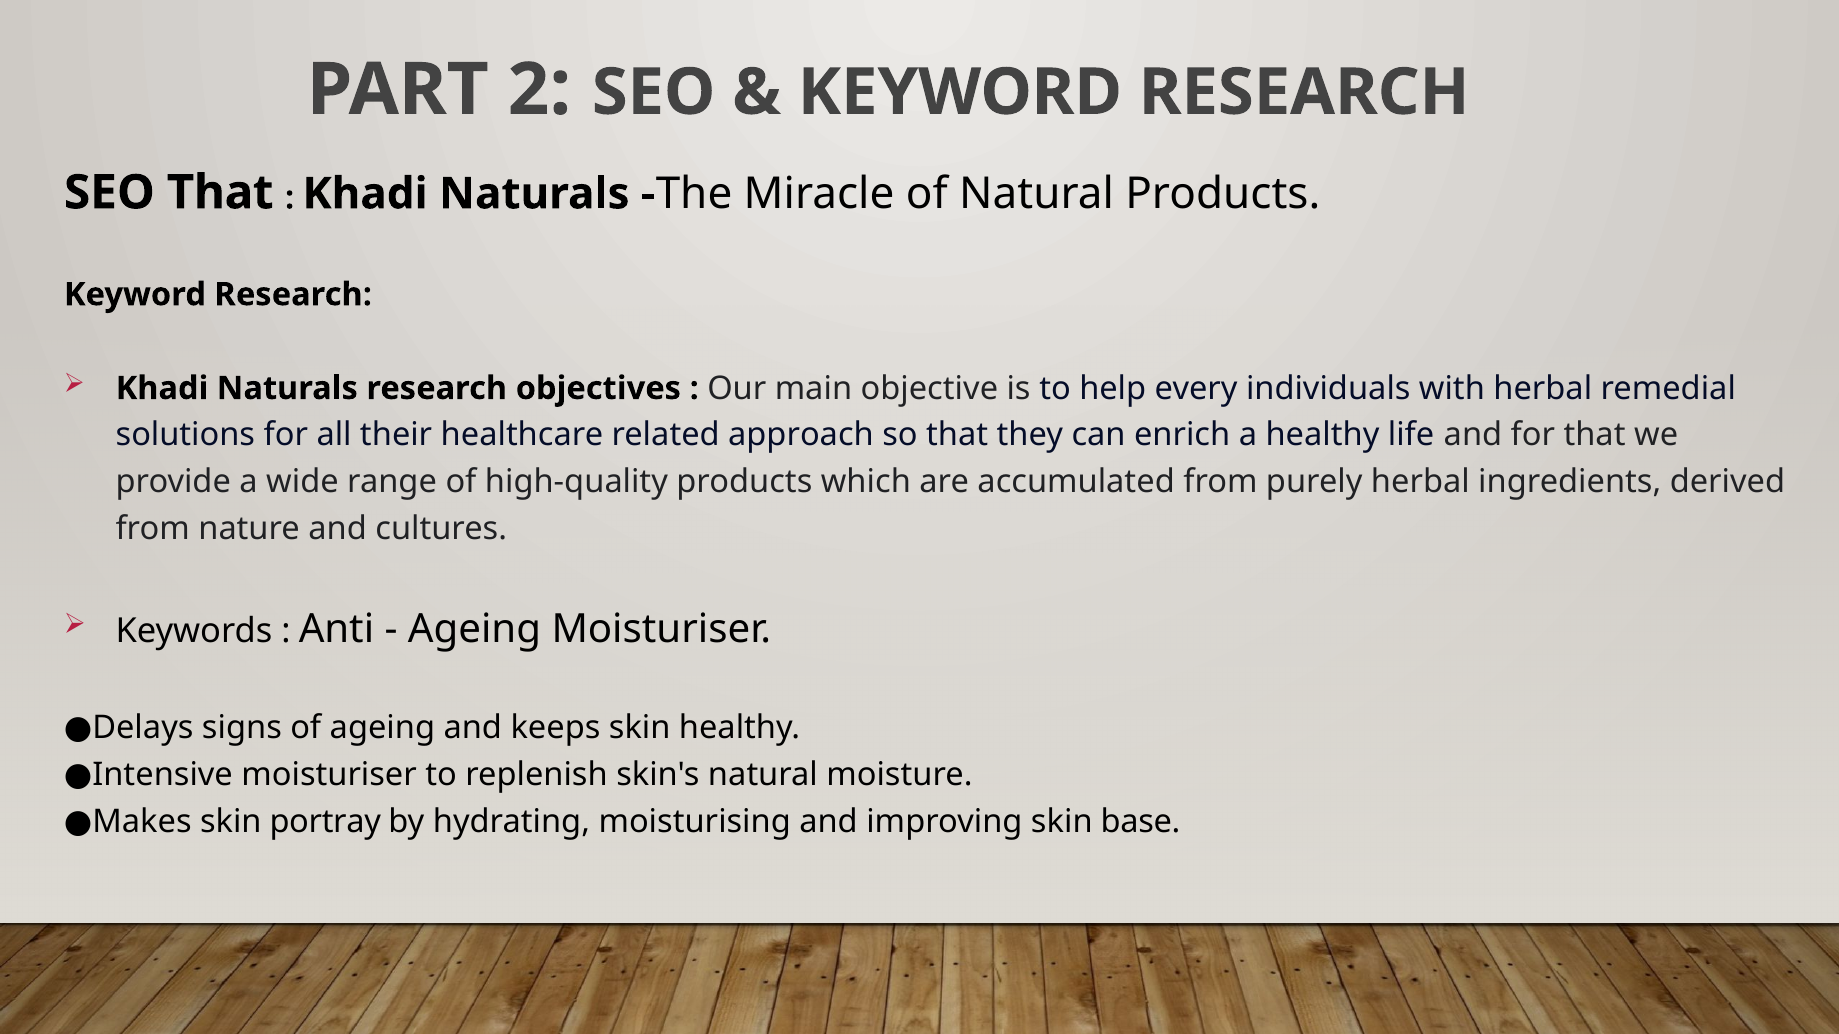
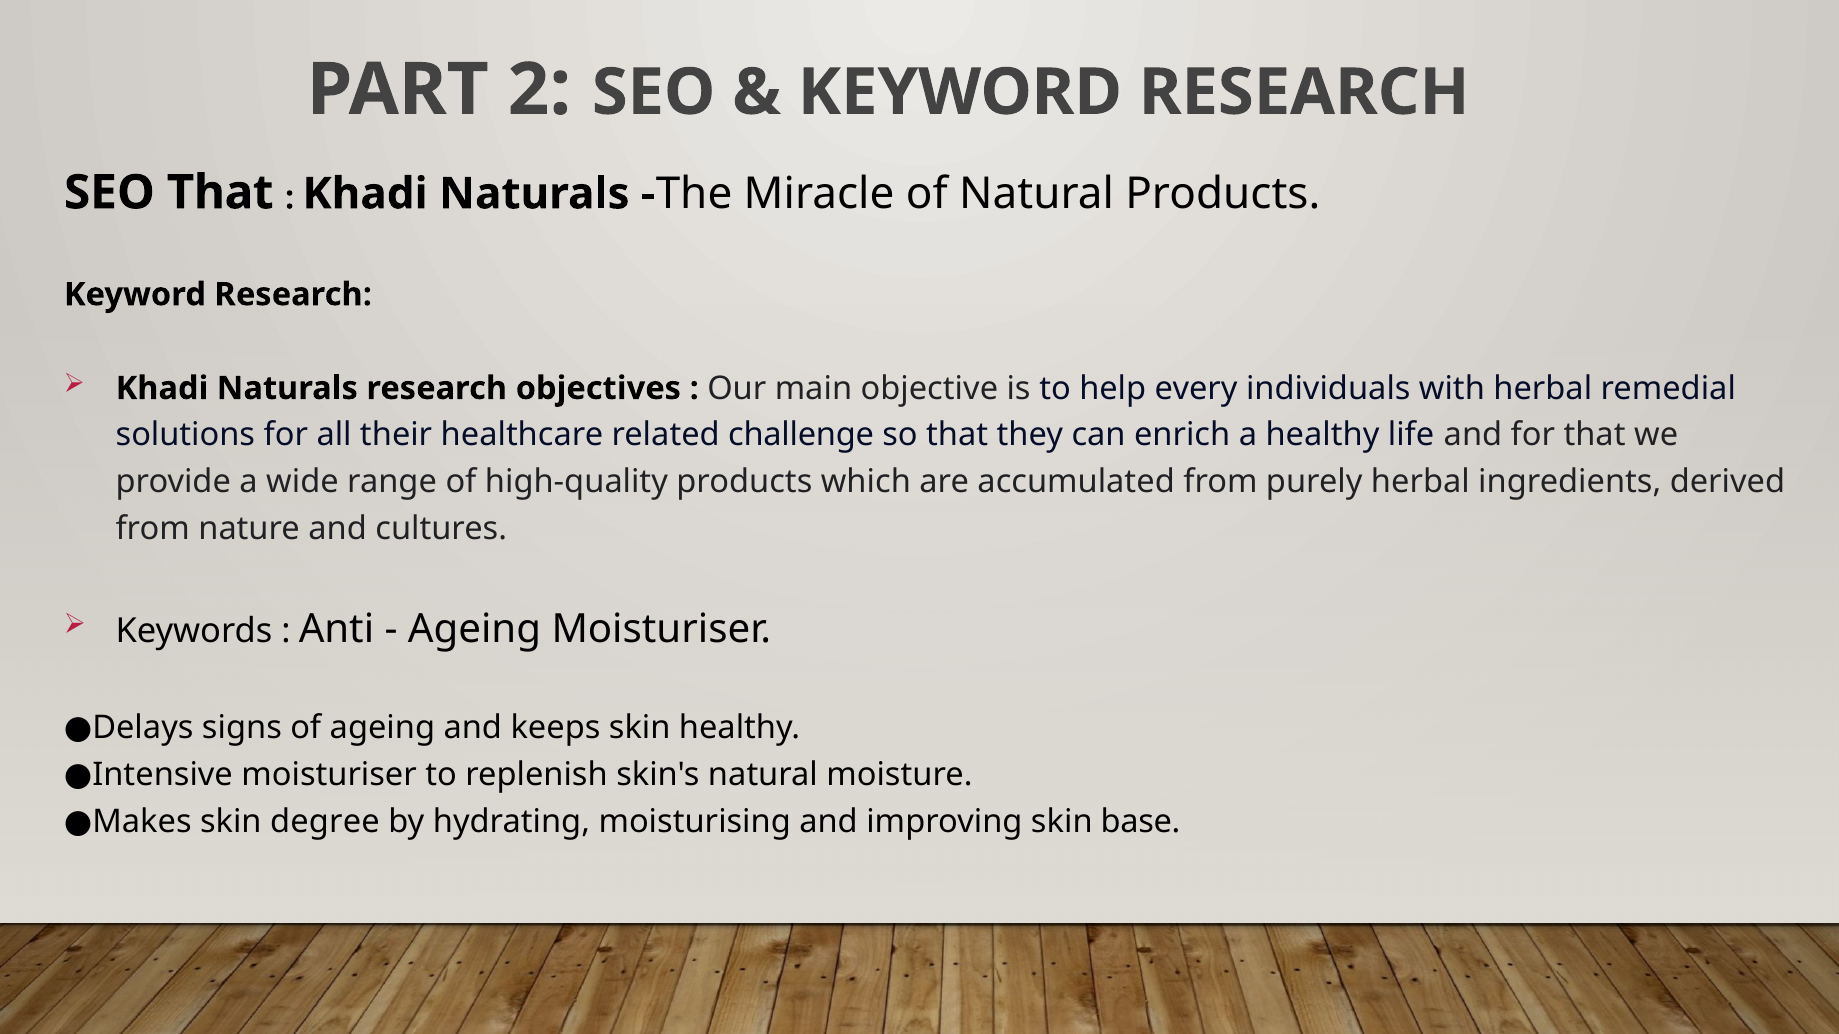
approach: approach -> challenge (801, 435)
portray: portray -> degree (325, 822)
